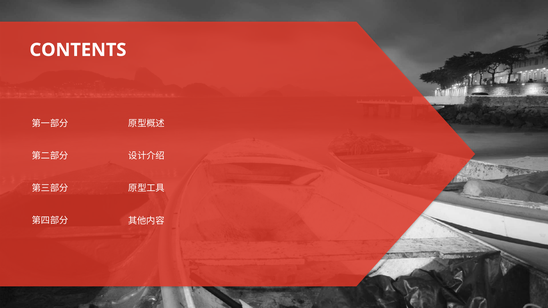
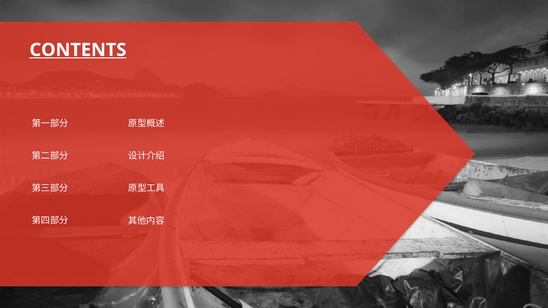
CONTENTS underline: none -> present (78, 50)
